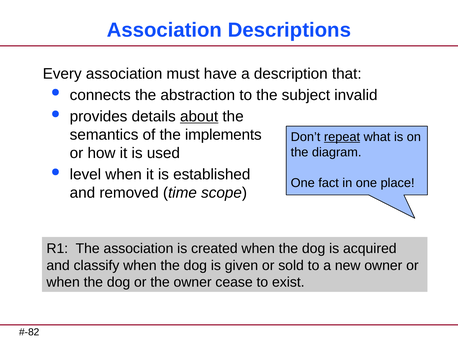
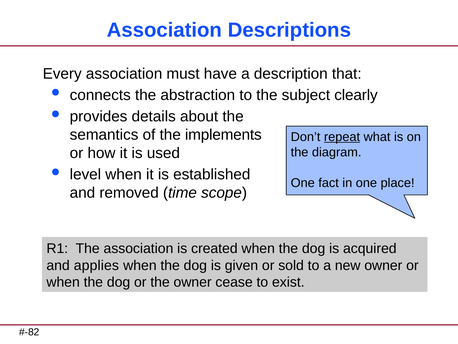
invalid: invalid -> clearly (356, 95)
about underline: present -> none (199, 116)
classify: classify -> applies (96, 265)
